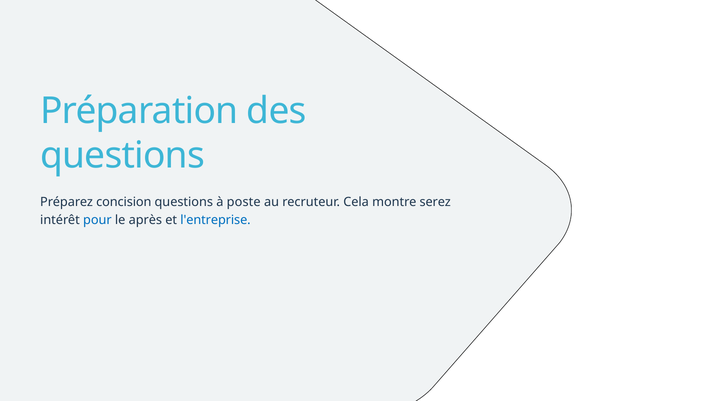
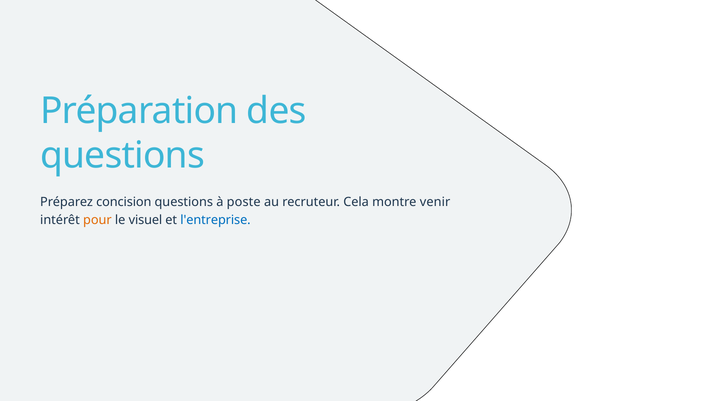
serez: serez -> venir (435, 202)
pour colour: blue -> orange (97, 220)
après: après -> visuel (145, 220)
